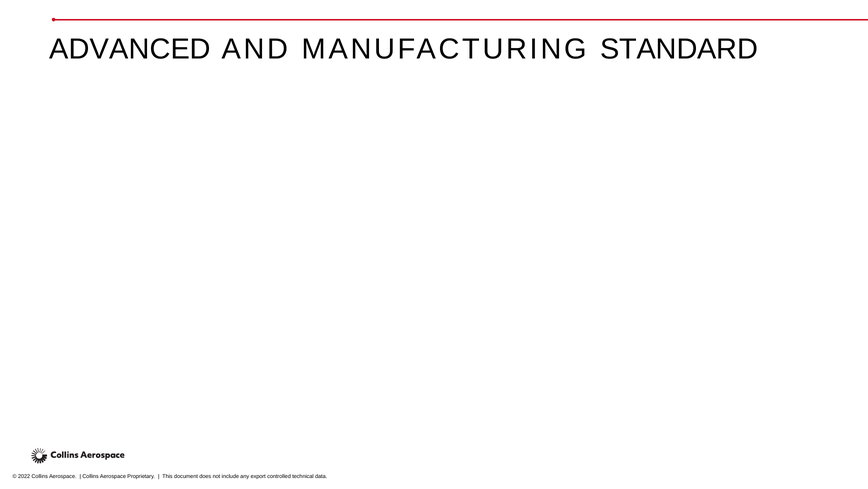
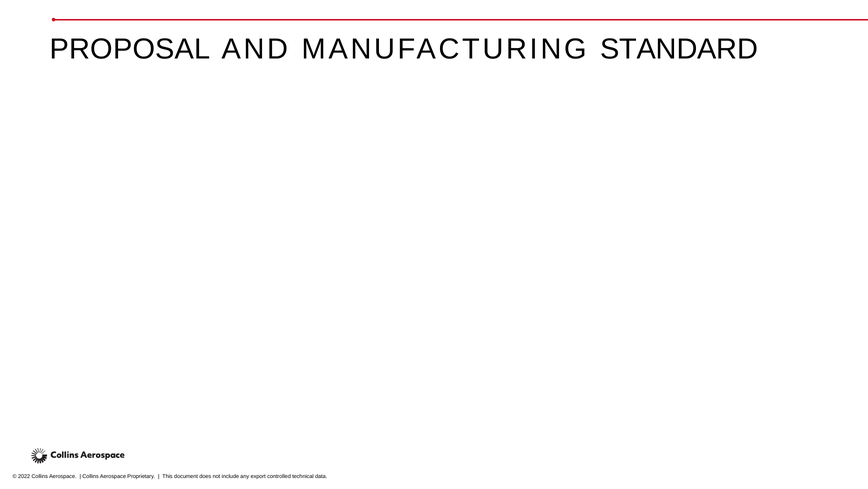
ADVANCED: ADVANCED -> PROPOSAL (130, 49)
